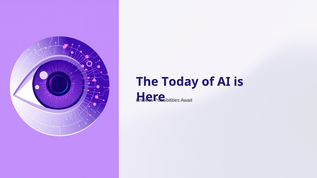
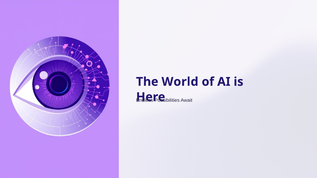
Today: Today -> World (180, 82)
